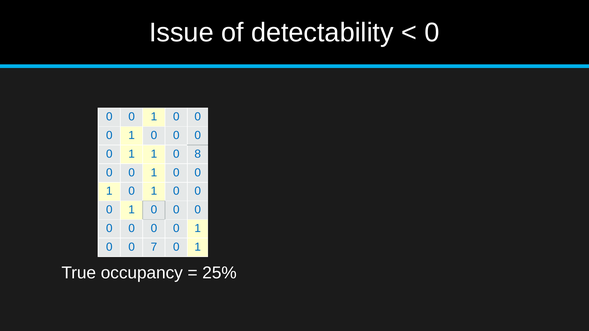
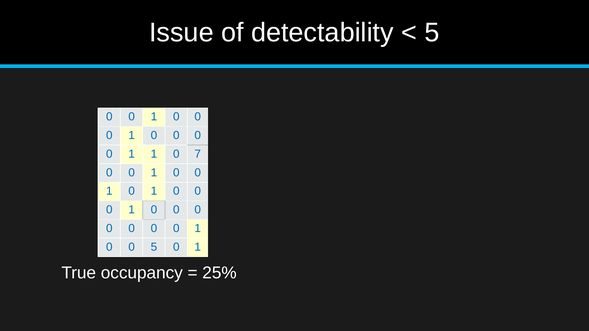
0: 0 -> 5 (432, 32)
8: 8 -> 7 (198, 154)
0 7: 7 -> 5 (154, 247)
